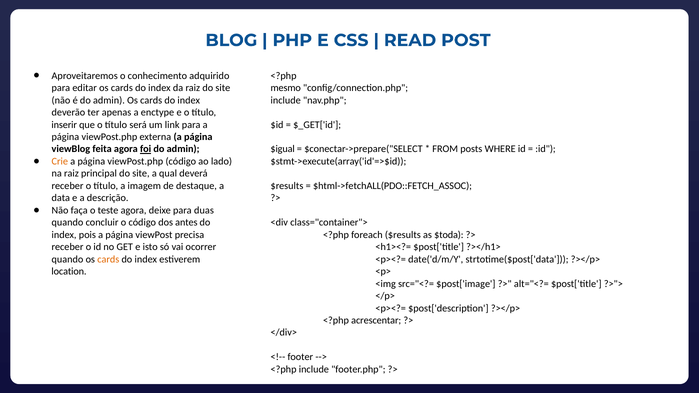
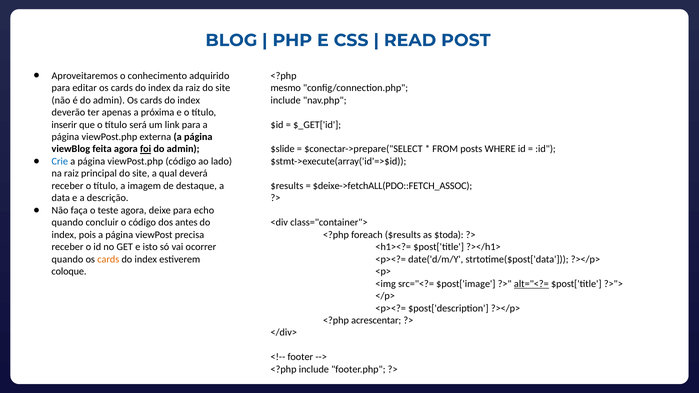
enctype: enctype -> próxima (158, 112)
$igual: $igual -> $slide (283, 149)
Crie colour: orange -> blue (60, 161)
$html->fetchALL(PDO::FETCH_ASSOC: $html->fetchALL(PDO::FETCH_ASSOC -> $deixe->fetchALL(PDO::FETCH_ASSOC (393, 186)
duas: duas -> echo (204, 210)
location: location -> coloque (69, 272)
alt="<?= underline: none -> present (531, 284)
